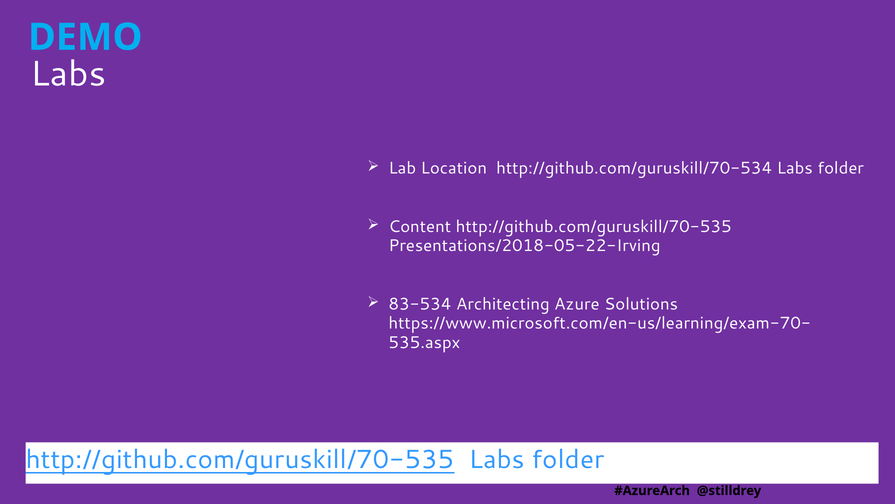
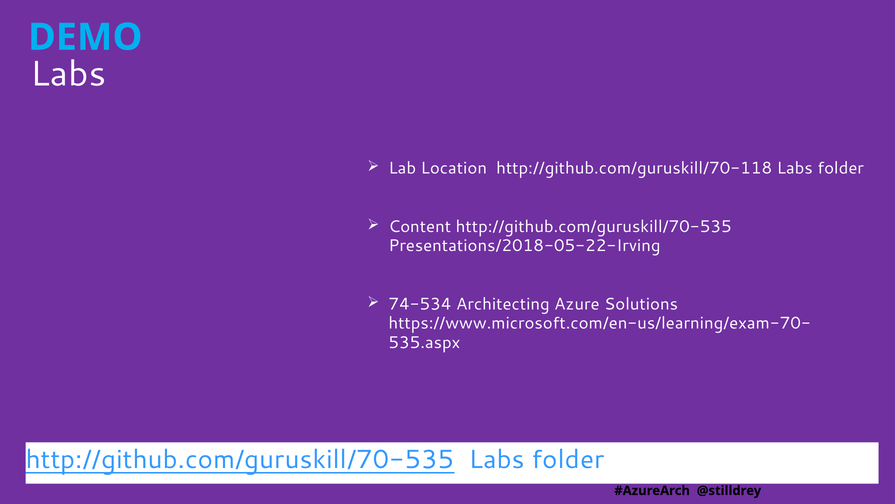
http://github.com/guruskill/70-534: http://github.com/guruskill/70-534 -> http://github.com/guruskill/70-118 (634, 168)
83-534: 83-534 -> 74-534 (420, 304)
